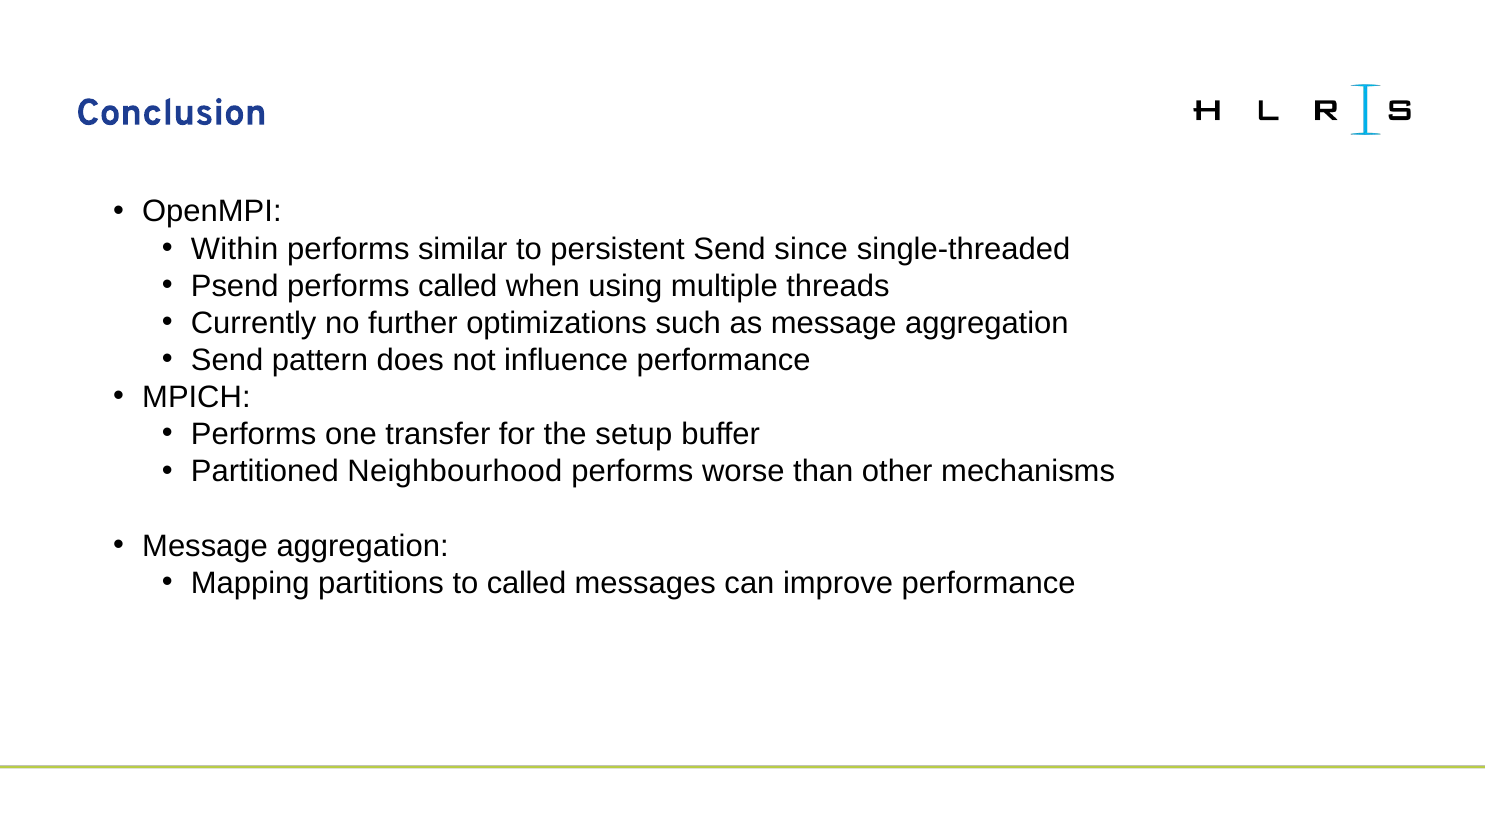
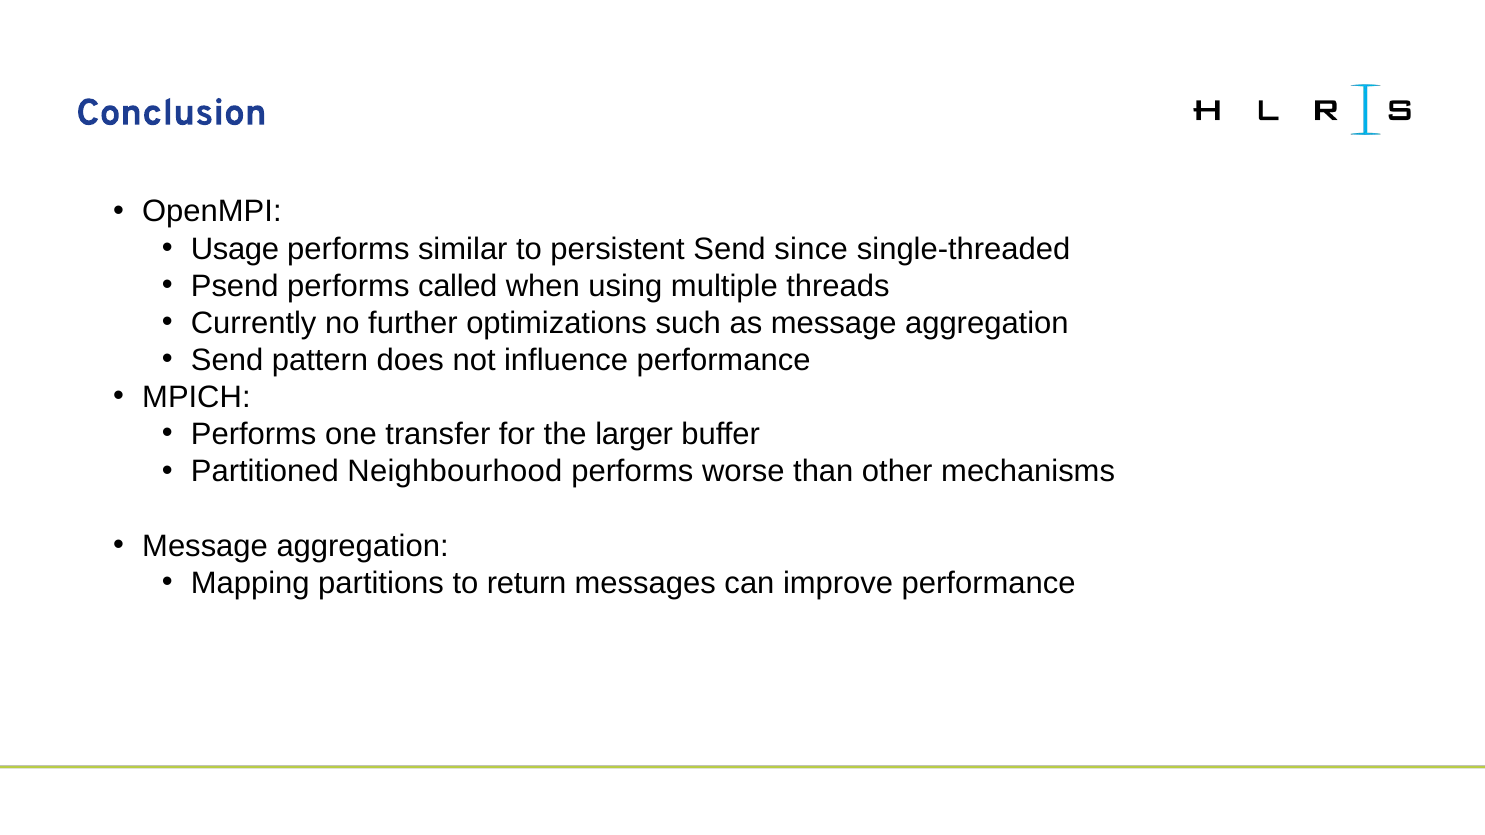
Within: Within -> Usage (235, 249)
setup: setup -> larger (634, 435)
to called: called -> return (527, 583)
